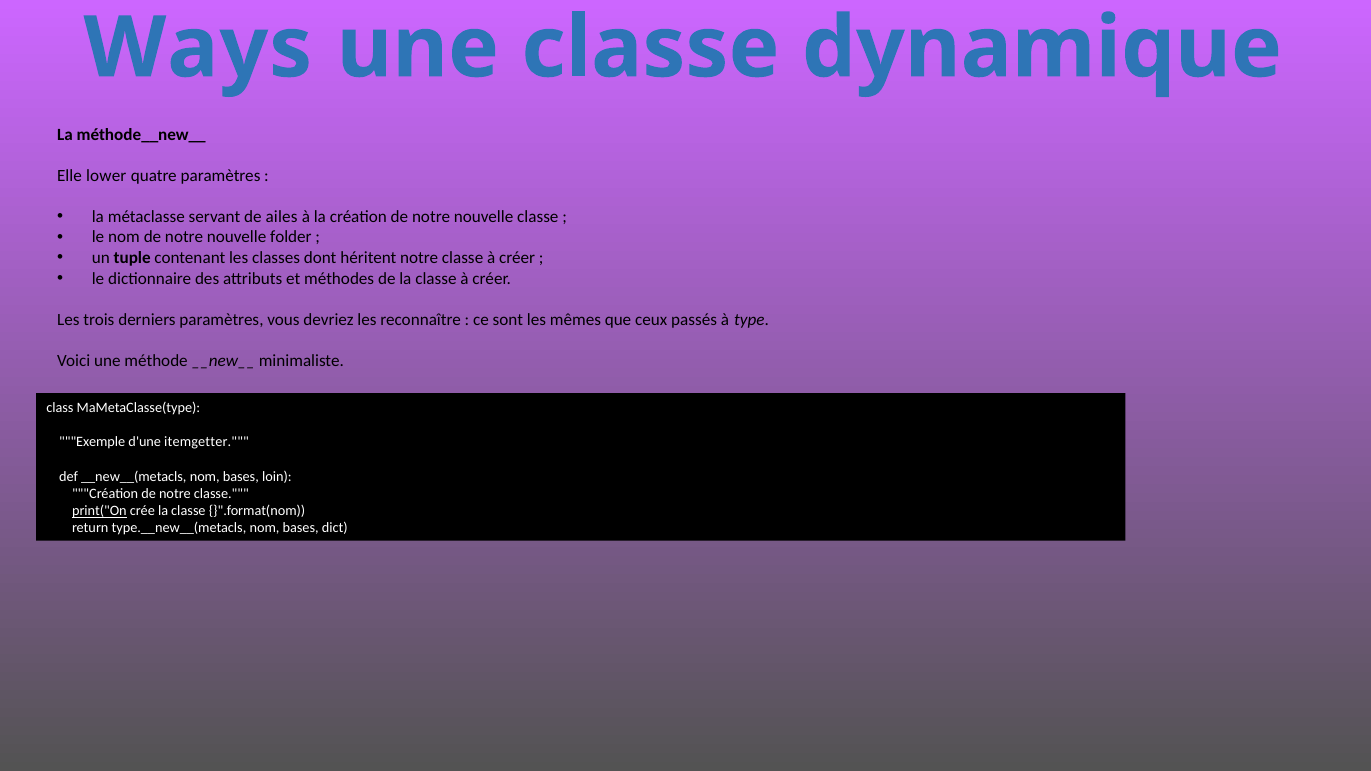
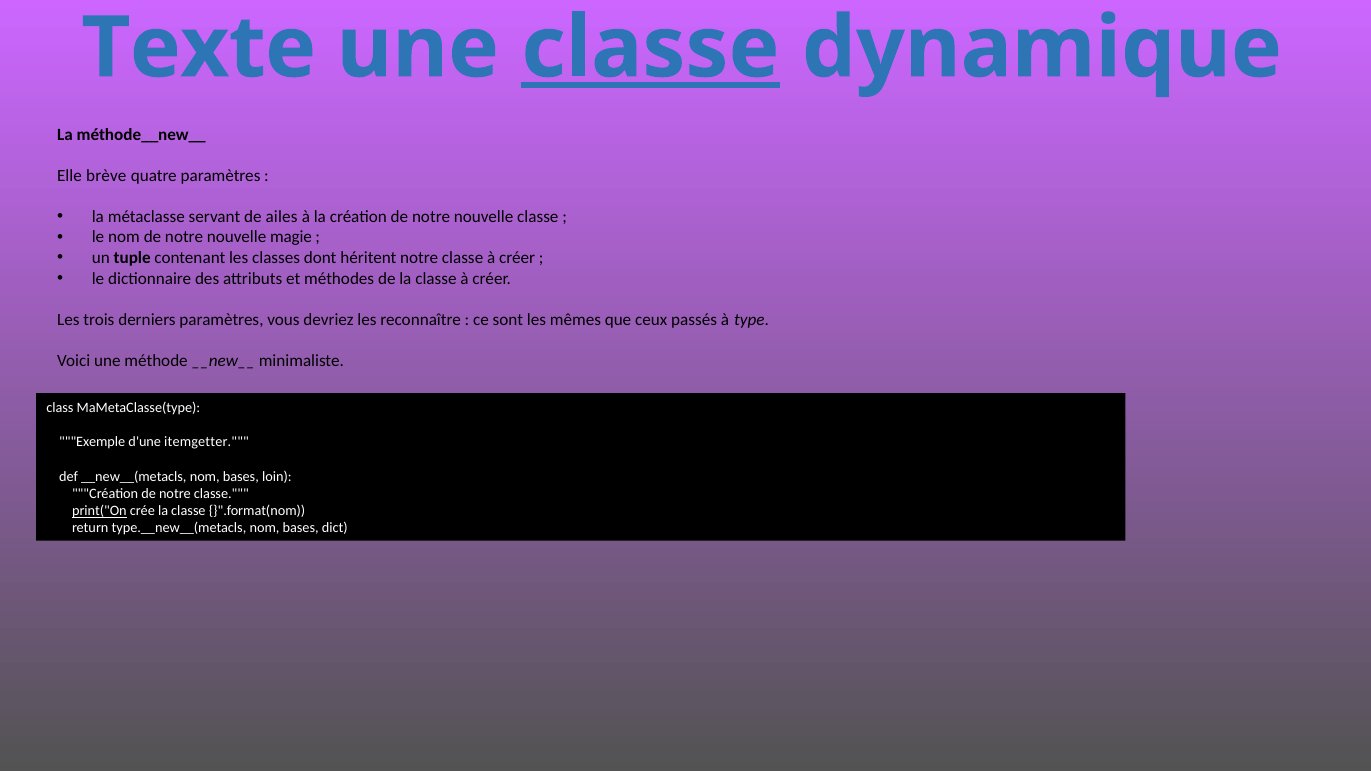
Ways: Ways -> Texte (199, 48)
classe underline: none -> present (650, 48)
lower: lower -> brève (106, 176)
folder: folder -> magie (291, 237)
